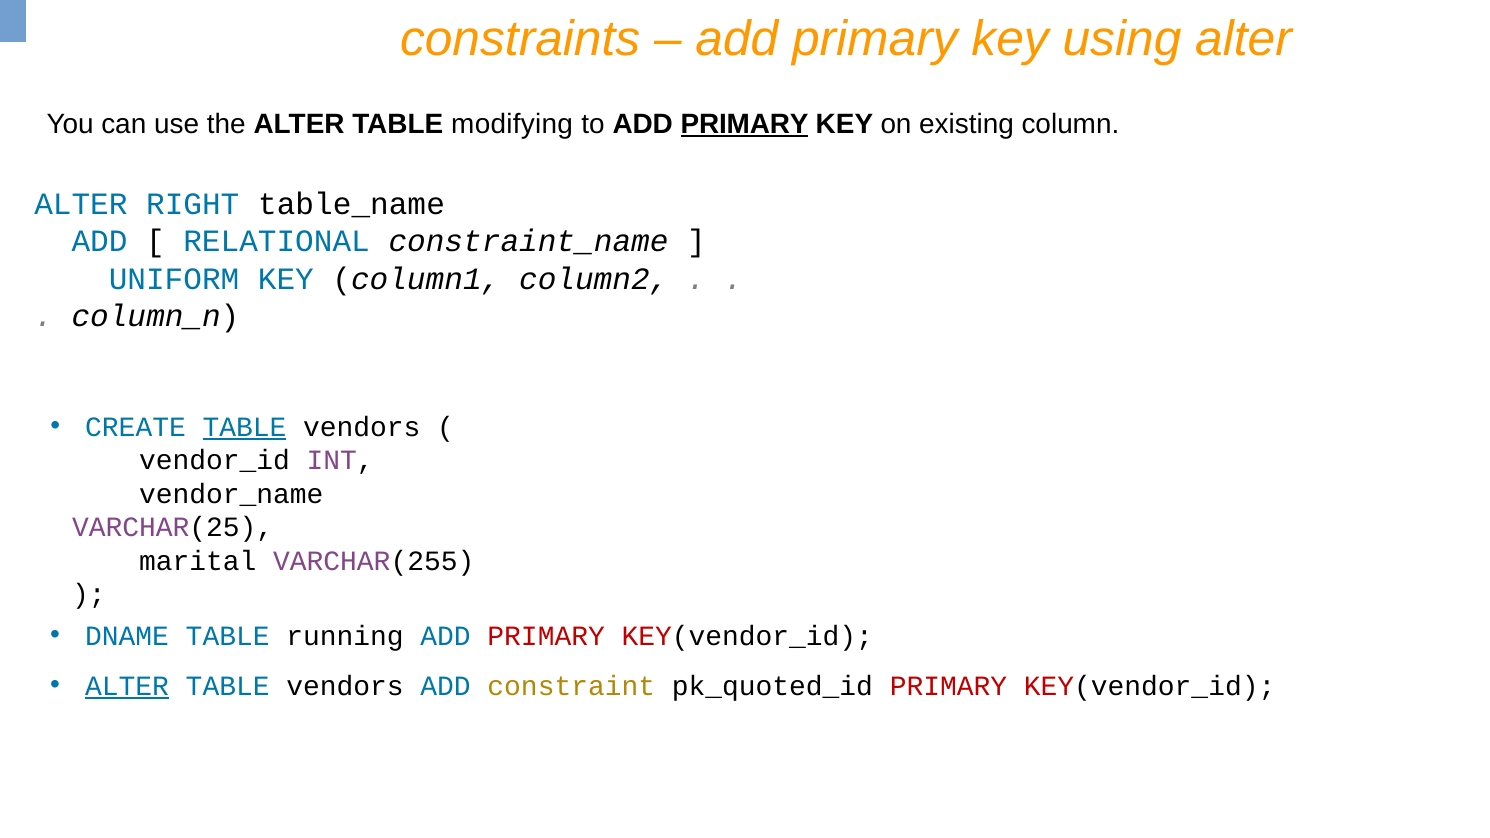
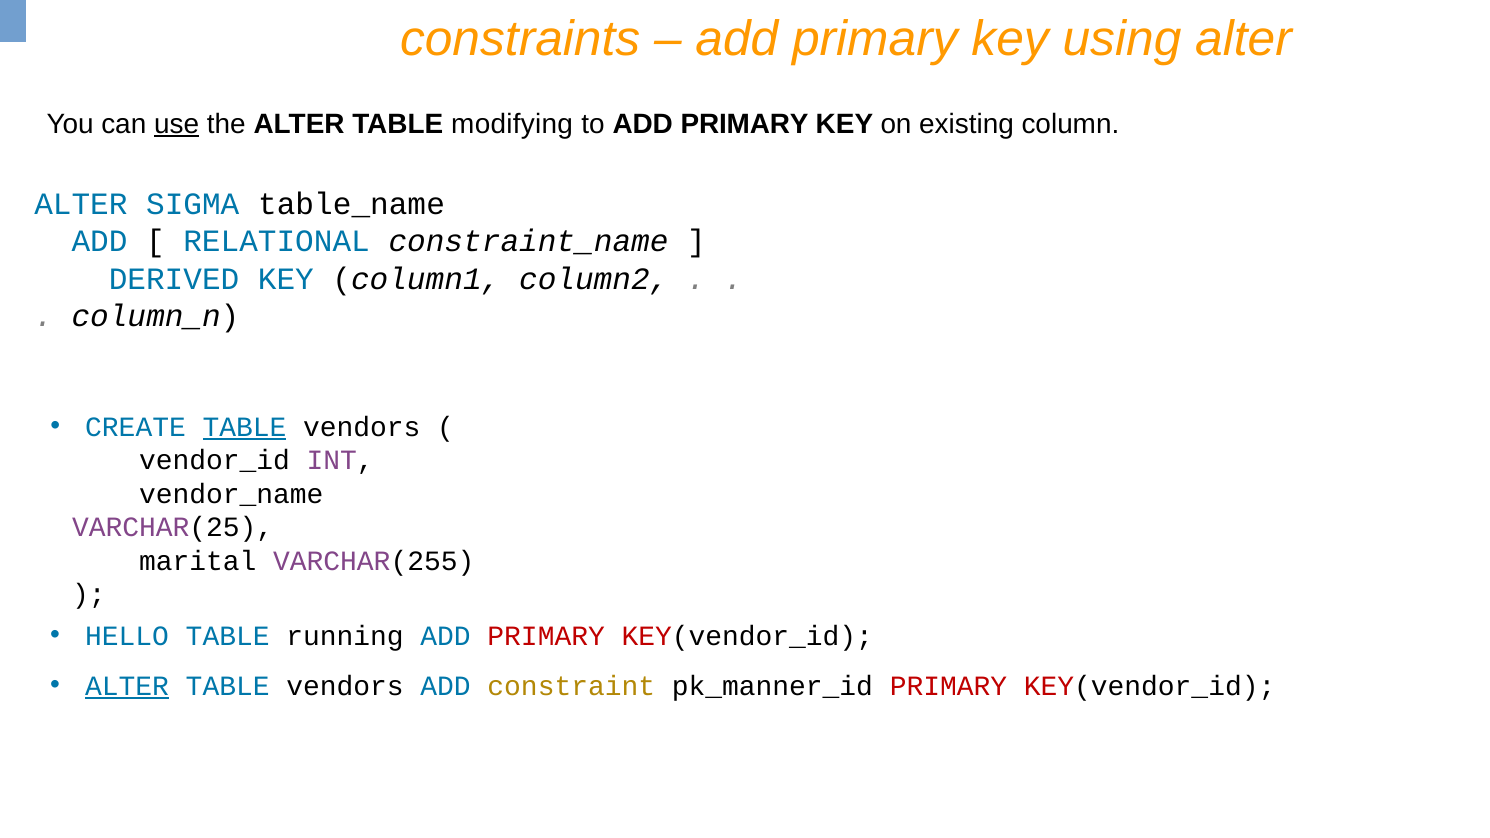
use underline: none -> present (177, 124)
PRIMARY underline: present -> none (745, 124)
RIGHT: RIGHT -> SIGMA (193, 204)
UNIFORM: UNIFORM -> DERIVED (174, 279)
DNAME: DNAME -> HELLO (127, 636)
pk_quoted_id: pk_quoted_id -> pk_manner_id (772, 686)
